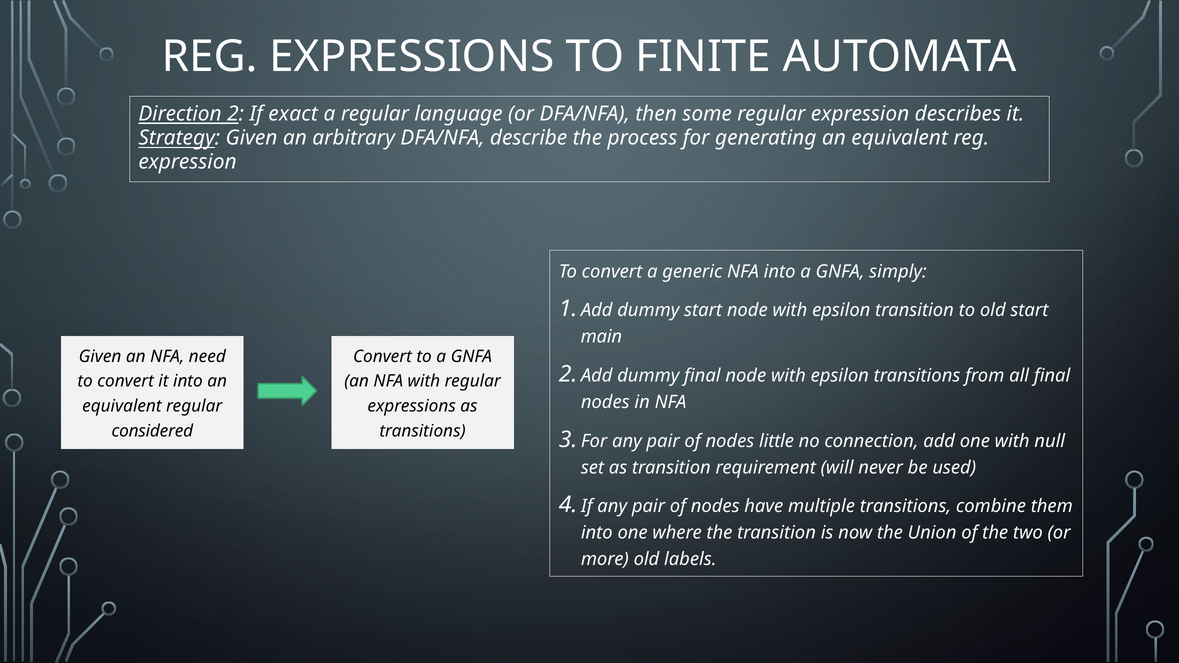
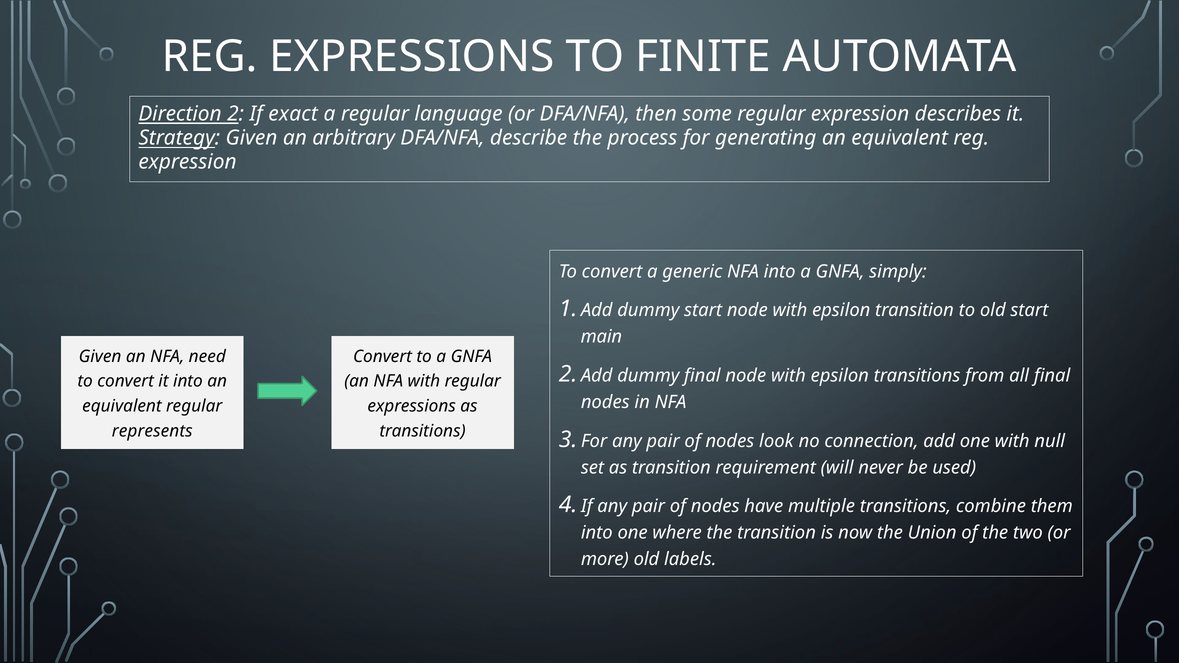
considered: considered -> represents (152, 431)
little: little -> look (776, 441)
